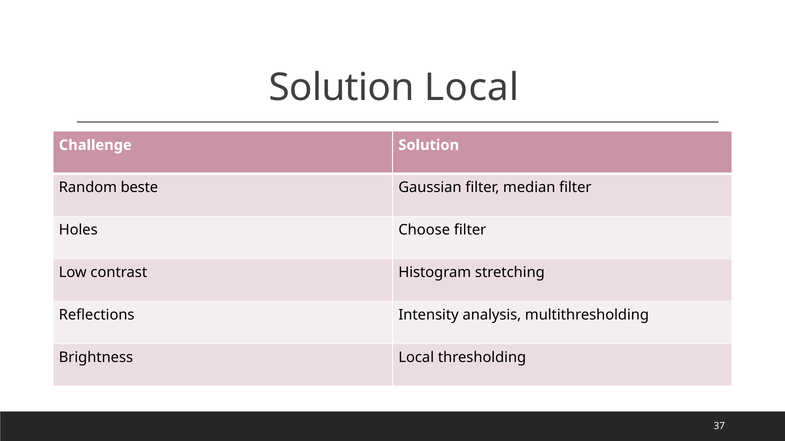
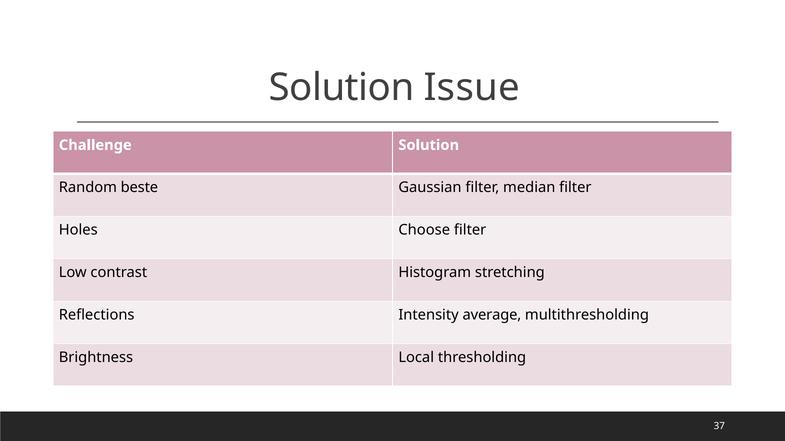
Solution Local: Local -> Issue (472, 88)
analysis: analysis -> average (492, 315)
